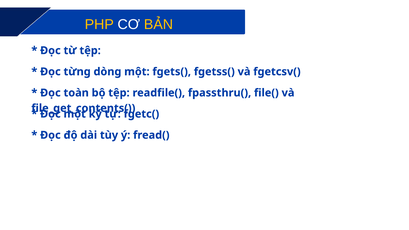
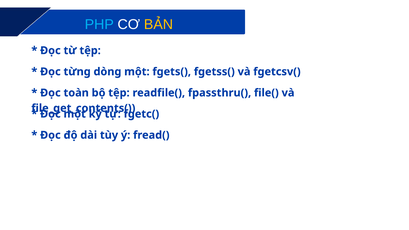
PHP colour: yellow -> light blue (99, 24)
